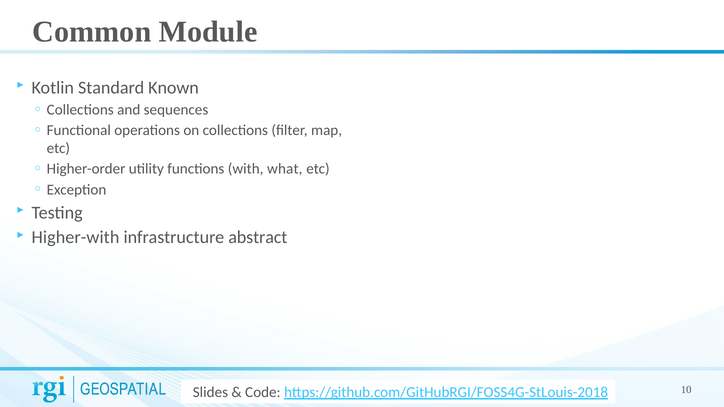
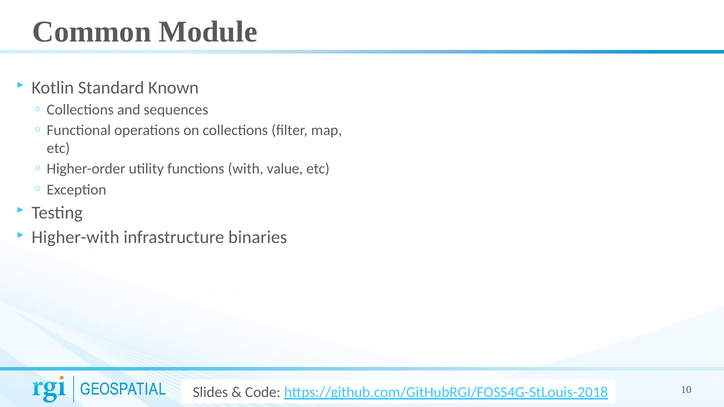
what: what -> value (285, 169)
abstract: abstract -> binaries (258, 238)
